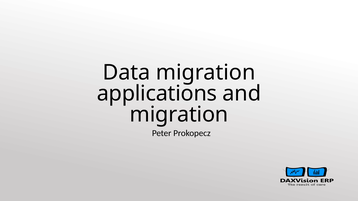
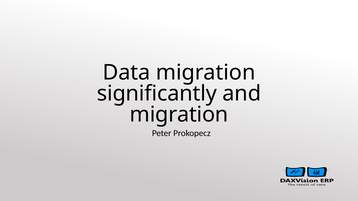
applications: applications -> significantly (157, 94)
